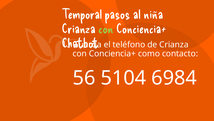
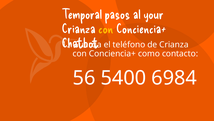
niña: niña -> your (154, 14)
con colour: light green -> yellow (106, 29)
5104: 5104 -> 5400 (123, 78)
